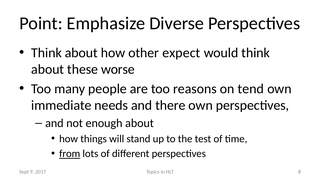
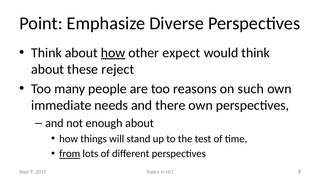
how underline: none -> present (113, 53)
worse: worse -> reject (118, 69)
tend: tend -> such (251, 89)
